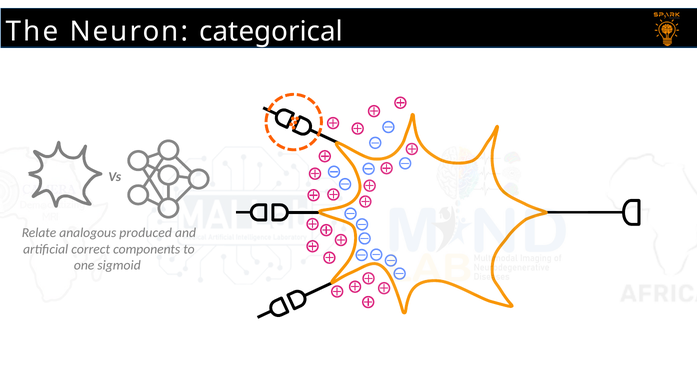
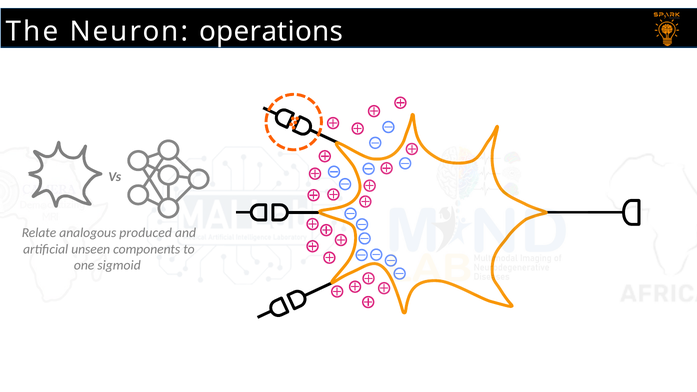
categorical: categorical -> operations (271, 32)
correct: correct -> unseen (91, 249)
